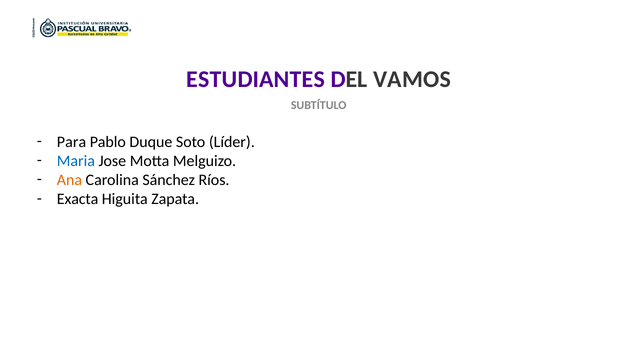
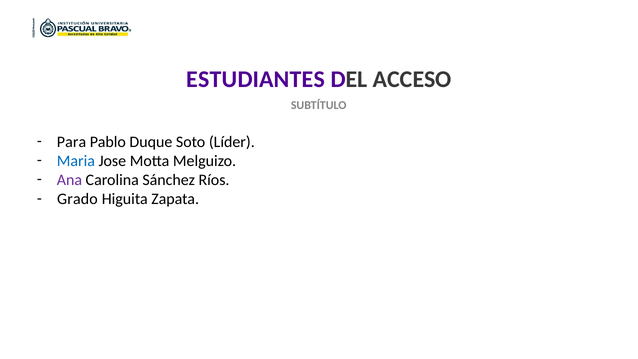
VAMOS: VAMOS -> ACCESO (412, 79)
Ana colour: orange -> purple (69, 180)
Exacta: Exacta -> Grado (77, 199)
